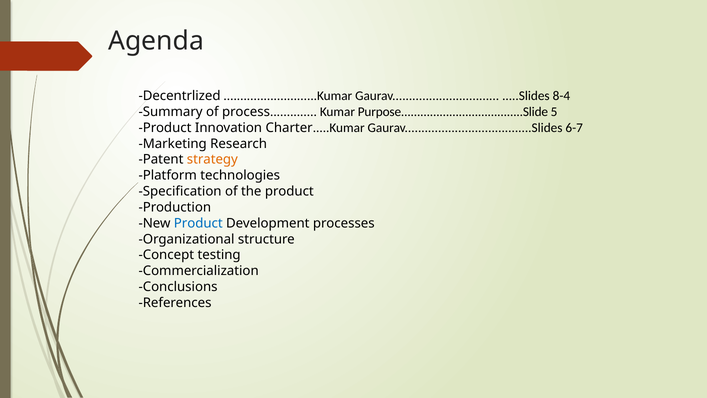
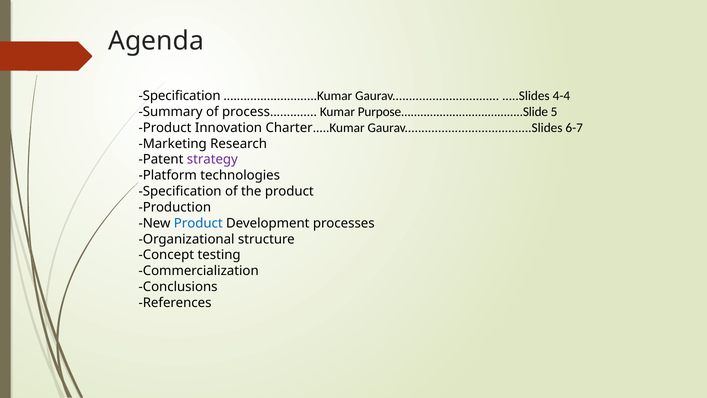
Decentrlized: Decentrlized -> Specification (180, 96)
8-4: 8-4 -> 4-4 (561, 96)
strategy colour: orange -> purple (212, 159)
